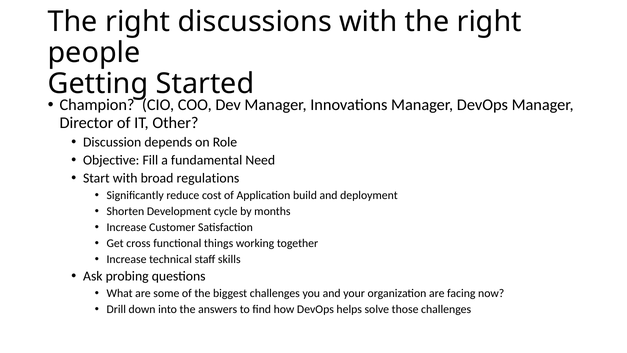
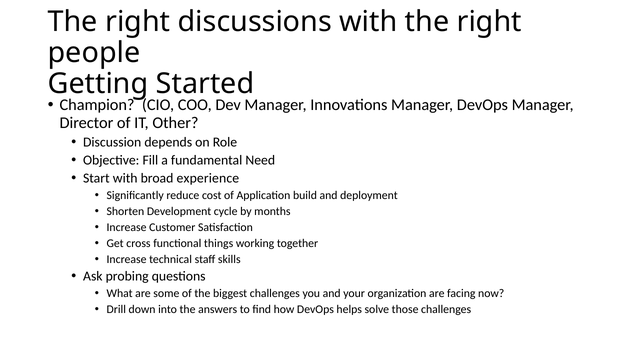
regulations: regulations -> experience (208, 178)
